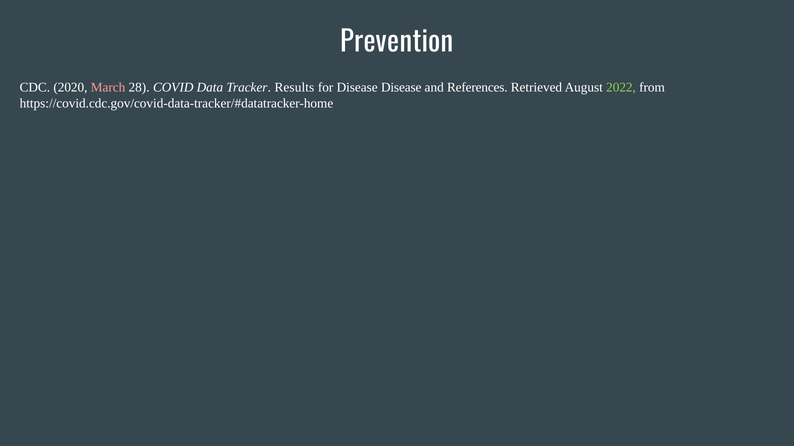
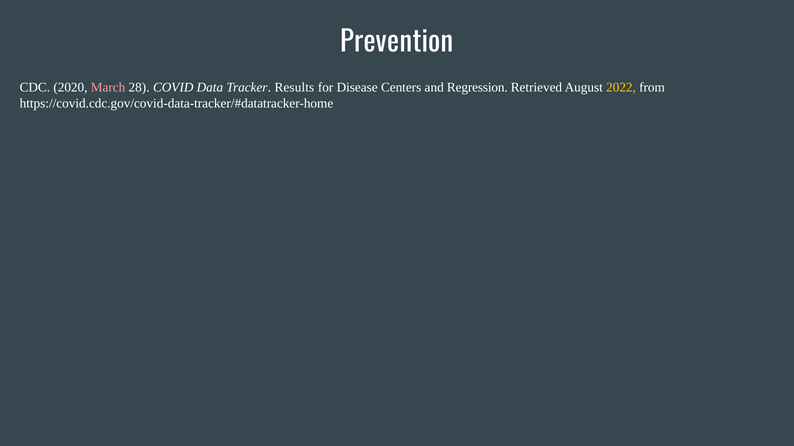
Disease Disease: Disease -> Centers (401, 88)
References: References -> Regression (477, 88)
2022 colour: light green -> yellow (621, 88)
